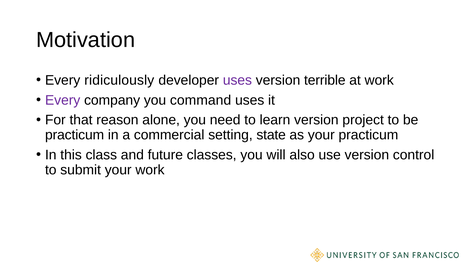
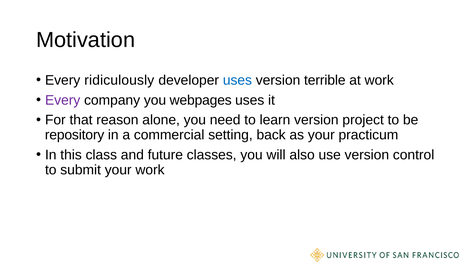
uses colour: purple -> blue (237, 80)
command: command -> webpages (201, 100)
practicum: practicum -> repository (75, 135)
state: state -> back (271, 135)
